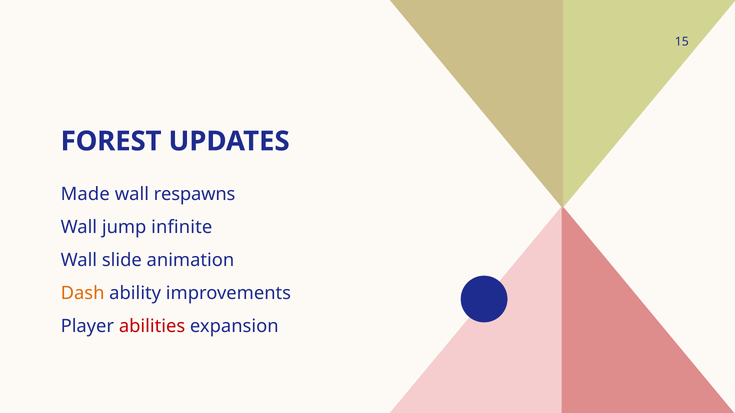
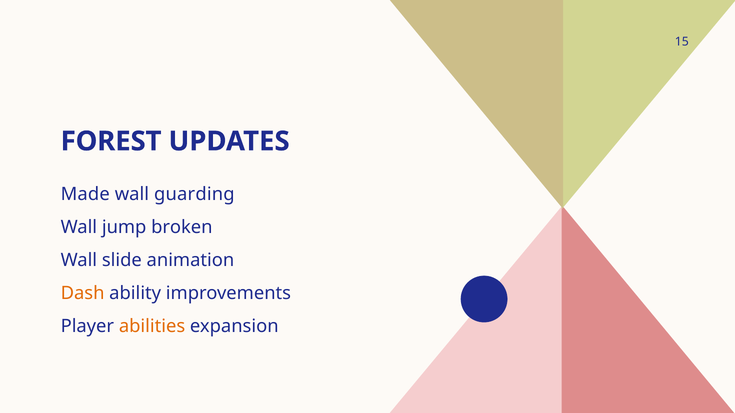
respawns: respawns -> guarding (194, 194)
infinite: infinite -> broken (182, 227)
abilities colour: red -> orange (152, 327)
